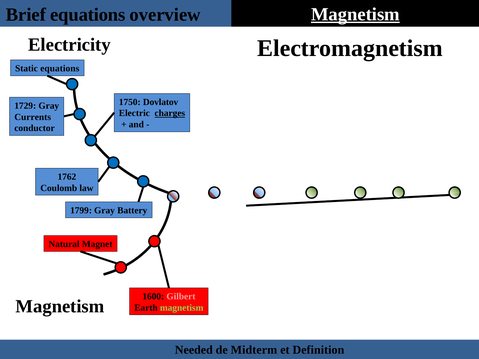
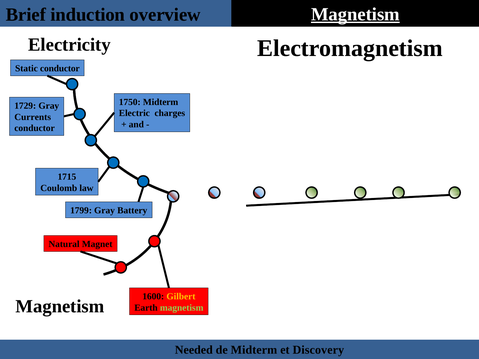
Brief equations: equations -> induction (88, 15)
Static equations: equations -> conductor (60, 68)
1750 Dovlatov: Dovlatov -> Midterm (161, 102)
charges underline: present -> none (170, 113)
1762: 1762 -> 1715 (67, 177)
Gilbert colour: pink -> yellow (181, 297)
Definition: Definition -> Discovery (318, 350)
